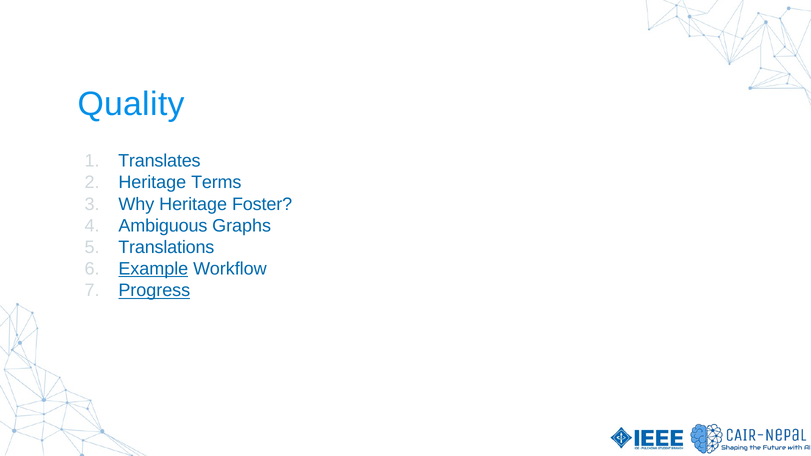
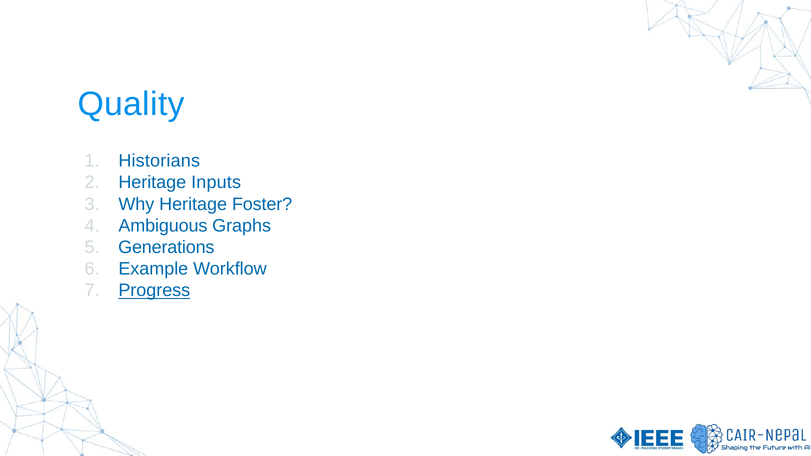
Translates: Translates -> Historians (159, 161)
Terms: Terms -> Inputs (216, 183)
Translations: Translations -> Generations (166, 247)
Example underline: present -> none (153, 269)
